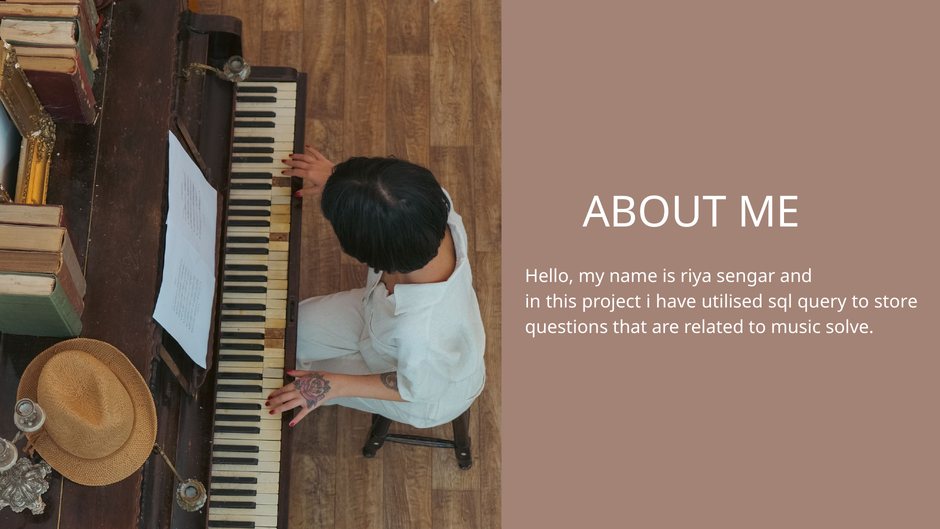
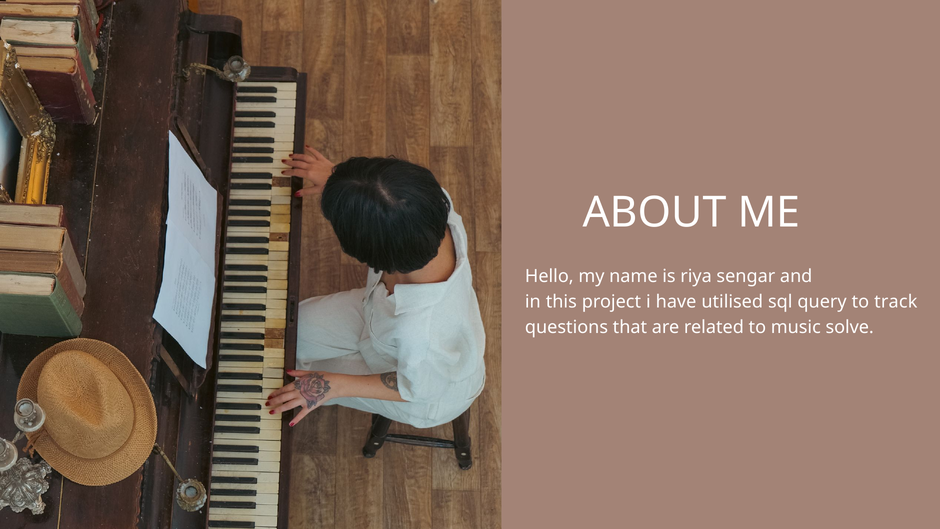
store: store -> track (896, 302)
